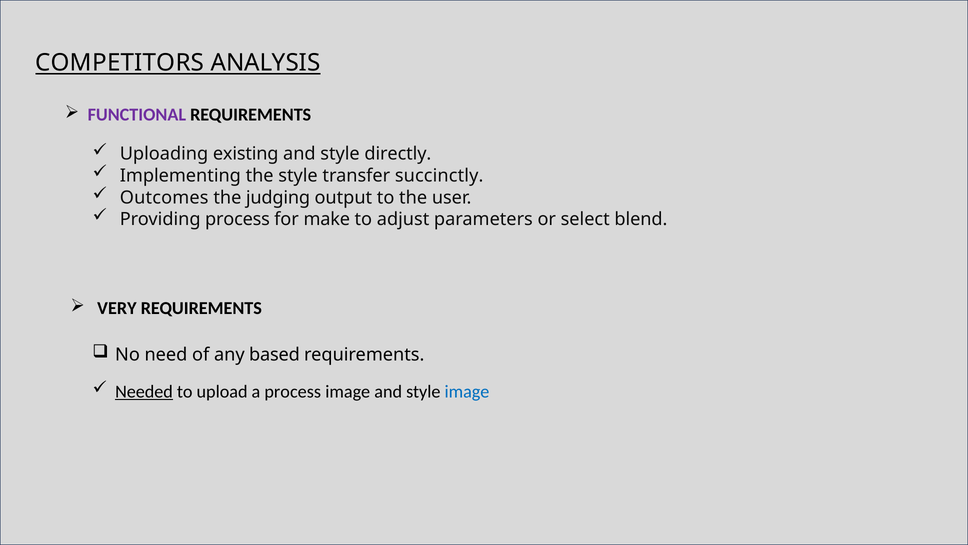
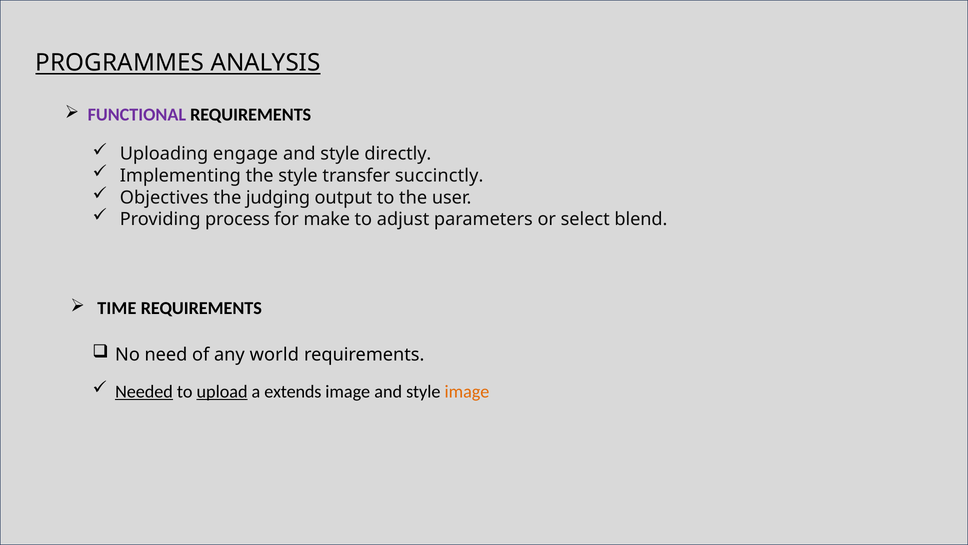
COMPETITORS: COMPETITORS -> PROGRAMMES (120, 63)
existing: existing -> engage (246, 154)
Outcomes: Outcomes -> Objectives (164, 197)
VERY: VERY -> TIME (117, 308)
based: based -> world (274, 354)
upload underline: none -> present (222, 391)
a process: process -> extends (293, 391)
image colour: blue -> orange (467, 391)
